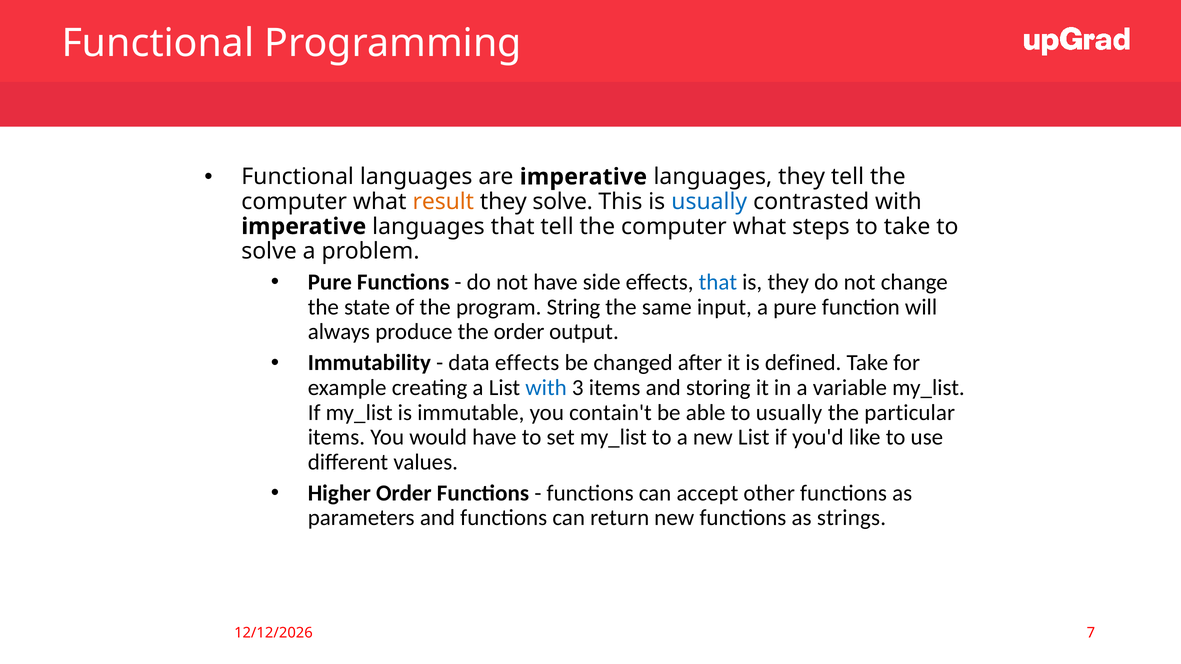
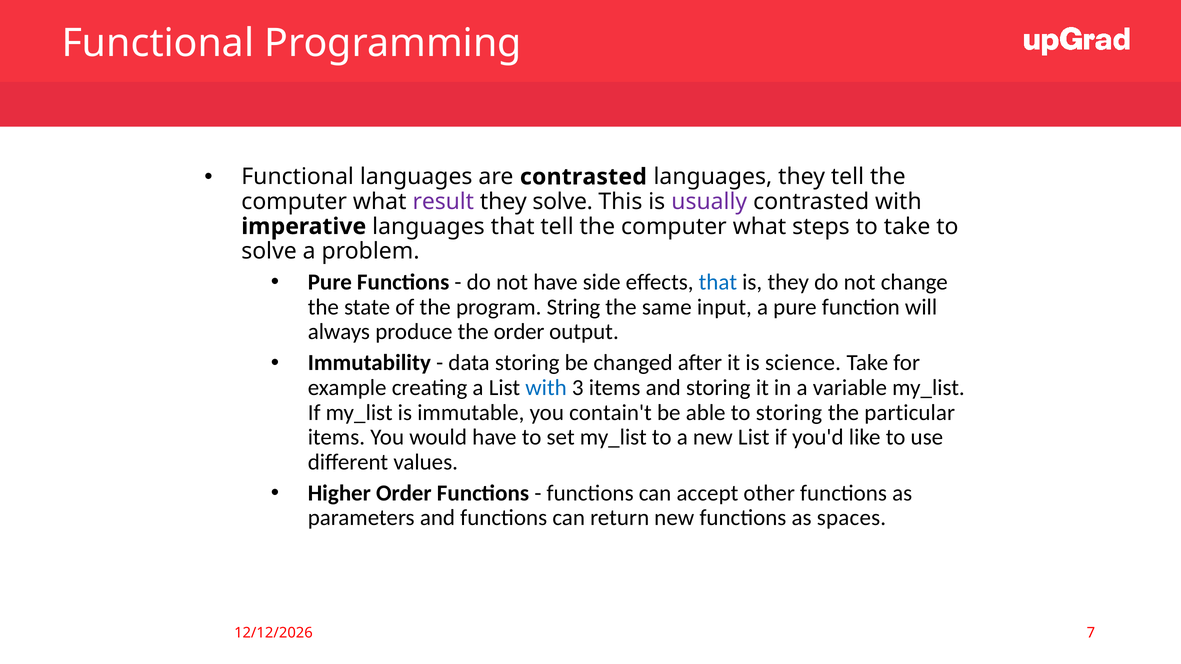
are imperative: imperative -> contrasted (583, 177)
result colour: orange -> purple (443, 202)
usually colour: blue -> purple (709, 202)
data effects: effects -> storing (527, 363)
defined: defined -> science (803, 363)
to usually: usually -> storing (789, 413)
strings: strings -> spaces (851, 518)
